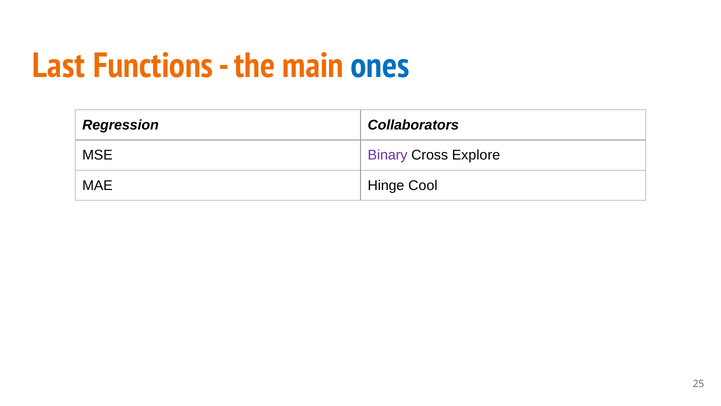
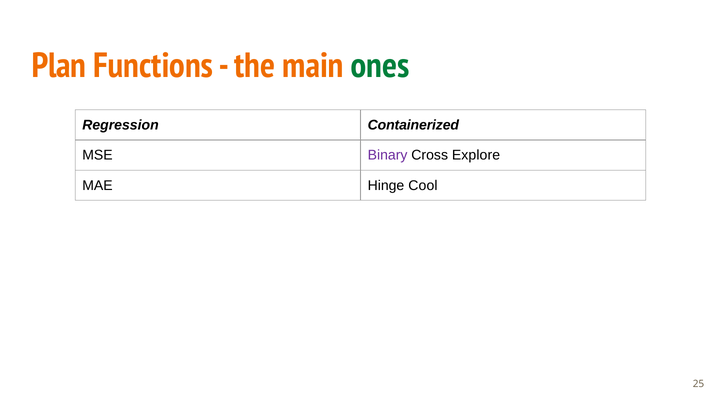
Last: Last -> Plan (59, 66)
ones colour: blue -> green (380, 66)
Collaborators: Collaborators -> Containerized (413, 125)
